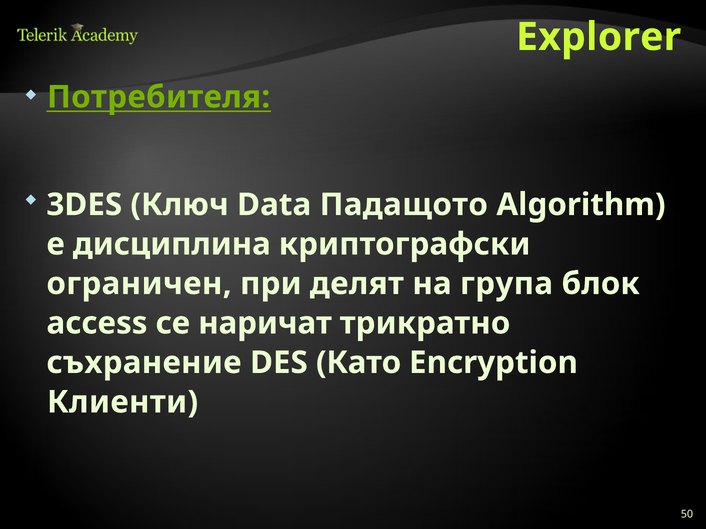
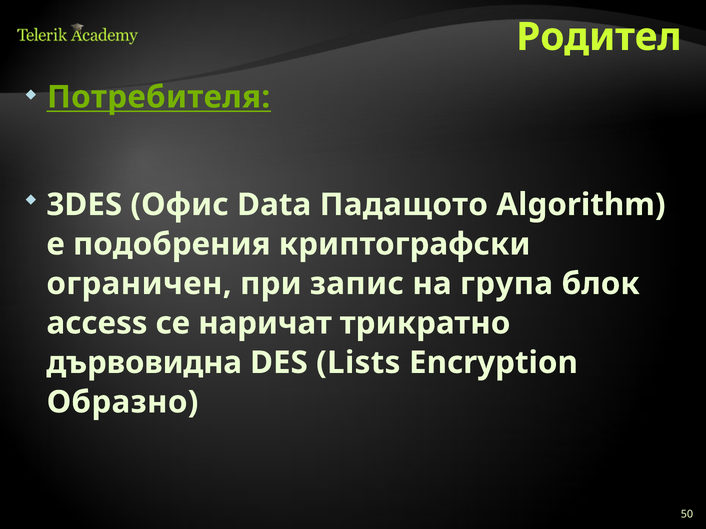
Explorer: Explorer -> Родител (599, 37)
Ключ: Ключ -> Офис (180, 205)
дисциплина: дисциплина -> подобрения (172, 244)
делят: делят -> запис (357, 284)
съхранение: съхранение -> дървовидна (144, 363)
Като: Като -> Lists (358, 363)
Клиенти: Клиенти -> Образно (123, 403)
